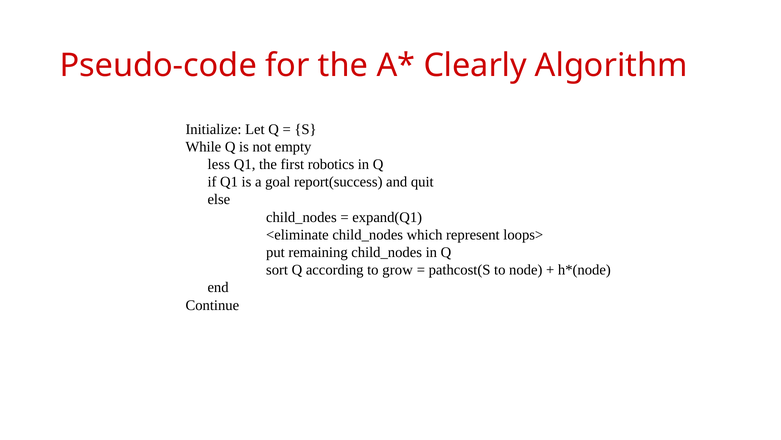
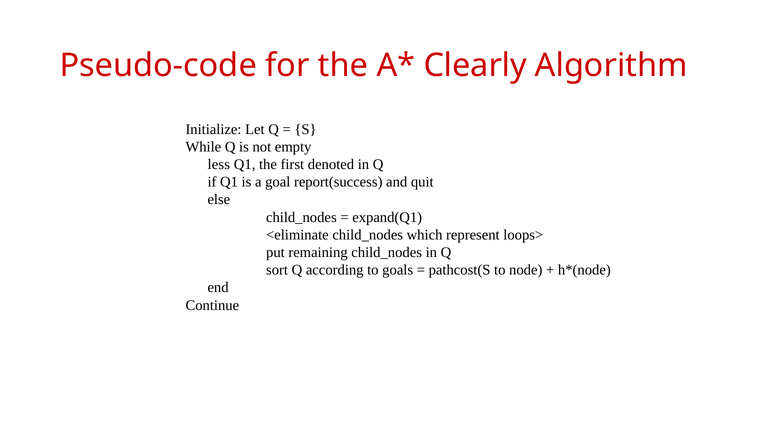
robotics: robotics -> denoted (331, 164)
grow: grow -> goals (398, 270)
